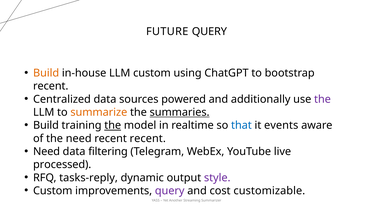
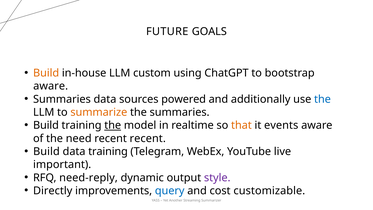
FUTURE QUERY: QUERY -> GOALS (209, 31)
recent: recent -> aware (51, 86)
Centralized: Centralized -> Summaries (62, 99)
the colour: purple -> blue (322, 99)
summaries underline: present -> none (180, 112)
that colour: blue -> orange (241, 125)
Need: Need -> Build (46, 151)
data filtering: filtering -> training (108, 151)
processed: processed -> important (62, 164)
tasks-reply: tasks-reply -> need-reply (89, 178)
Custom: Custom -> Directly (53, 191)
query colour: purple -> blue (170, 191)
